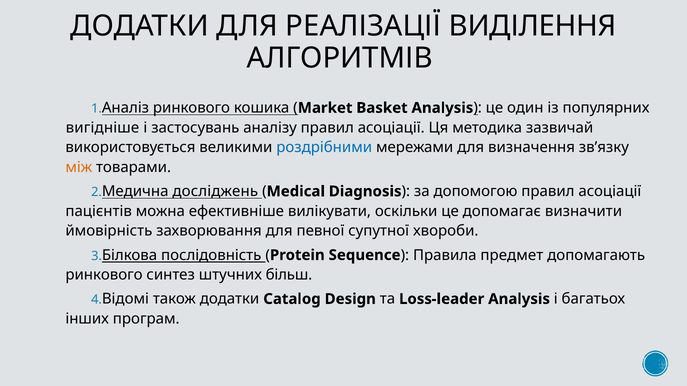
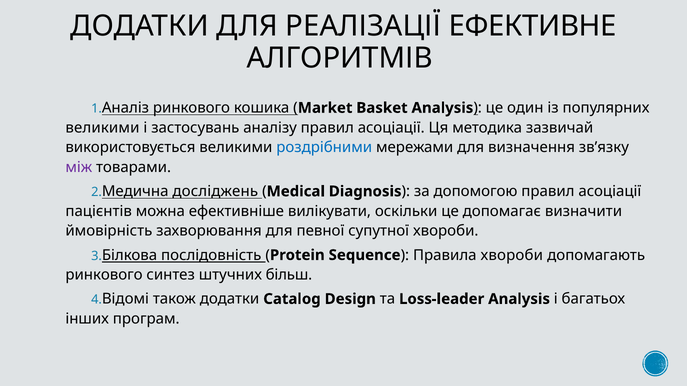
ВИДІЛЕННЯ: ВИДІЛЕННЯ -> ЕФЕКТИВНЕ (533, 26)
вигідніше: вигідніше -> великими (102, 128)
між colour: orange -> purple (79, 167)
Правила предмет: предмет -> хвороби (512, 255)
